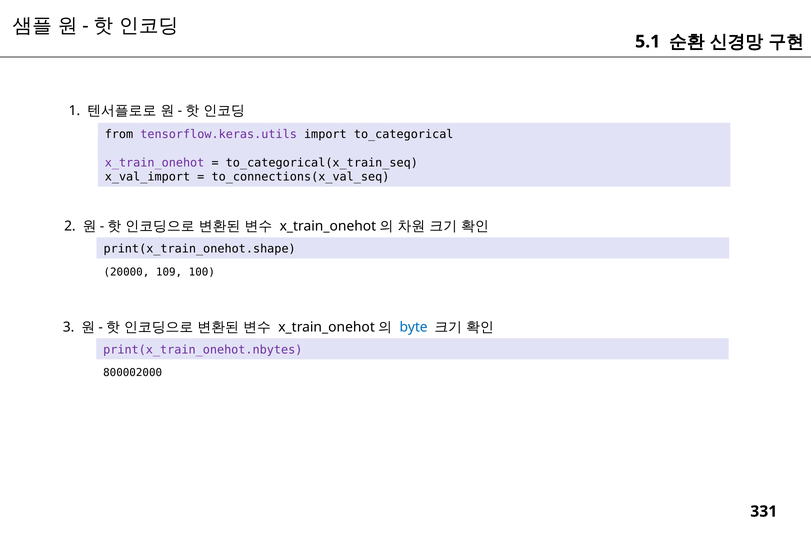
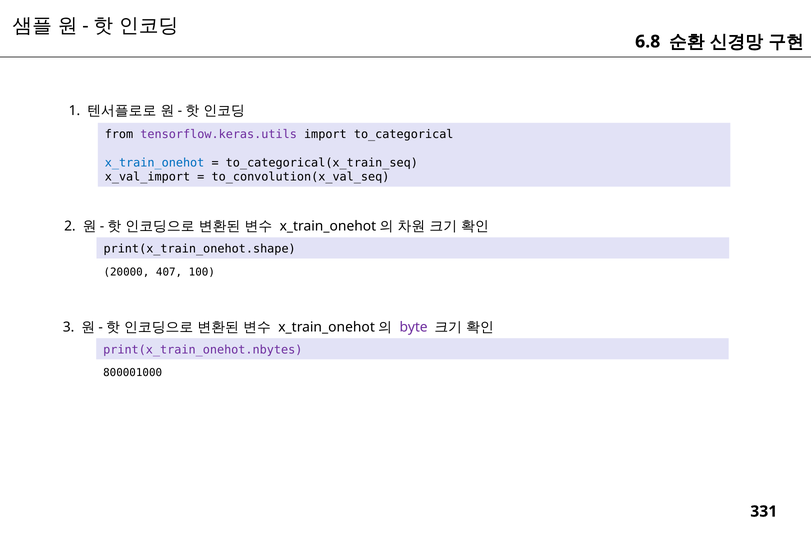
5.1: 5.1 -> 6.8 (648, 42)
x_train_onehot colour: purple -> blue (155, 163)
to_connections(x_val_seq: to_connections(x_val_seq -> to_convolution(x_val_seq (300, 177)
109: 109 -> 407 (169, 272)
byte colour: blue -> purple (414, 327)
800002000: 800002000 -> 800001000 (133, 373)
